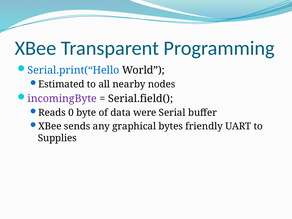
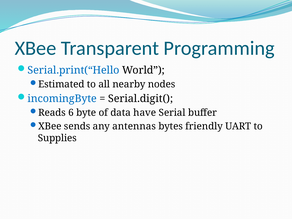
incomingByte colour: purple -> blue (62, 99)
Serial.field(: Serial.field( -> Serial.digit( (141, 99)
0: 0 -> 6 (71, 113)
were: were -> have (145, 113)
graphical: graphical -> antennas (134, 126)
